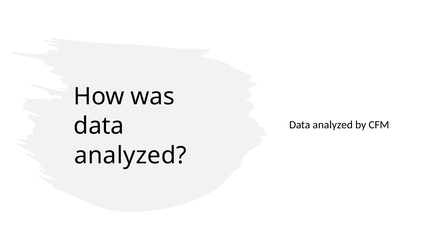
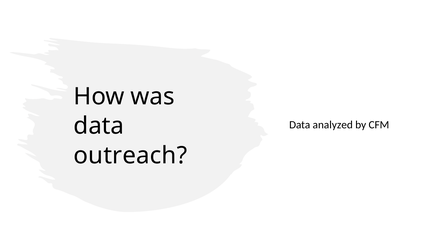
analyzed: analyzed -> outreach (130, 156)
